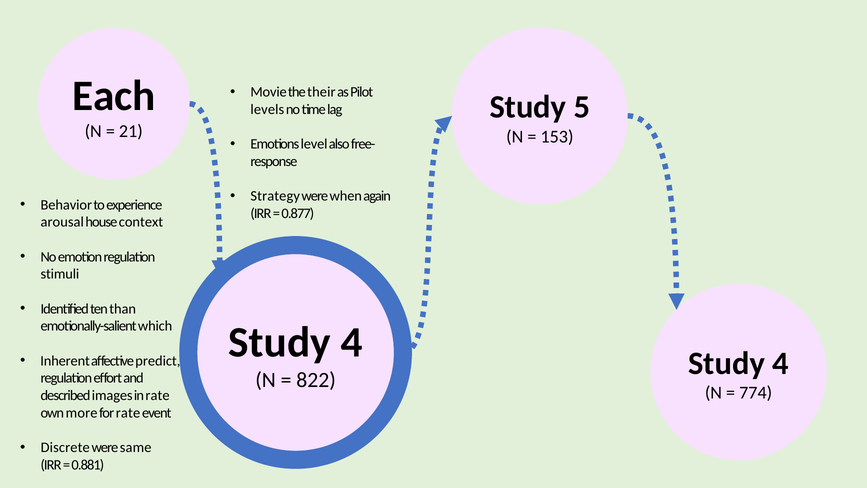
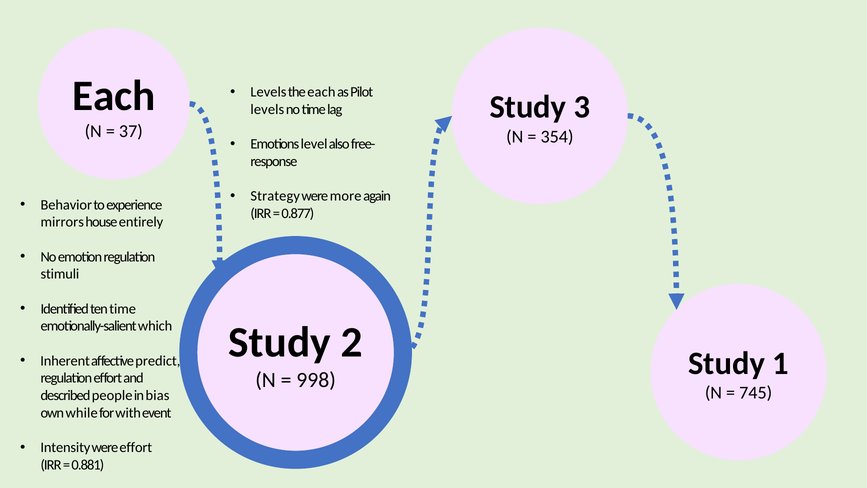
Movie: Movie -> Levels (268, 92)
the their: their -> each (321, 92)
5: 5 -> 3 (582, 107)
21: 21 -> 37 (131, 131)
153: 153 -> 354 (557, 137)
when: when -> more (346, 196)
arousal: arousal -> mirrors (62, 222)
context: context -> entirely (141, 222)
ten than: than -> time (123, 309)
4: 4 -> 2 (352, 342)
4: 4 -> 1 (781, 363)
822: 822 -> 998 (316, 380)
774: 774 -> 745 (756, 393)
images: images -> people (112, 395)
in rate: rate -> bias (158, 395)
more: more -> while (82, 413)
for rate: rate -> with (128, 413)
Discrete: Discrete -> Intensity (65, 447)
were same: same -> effort (136, 447)
